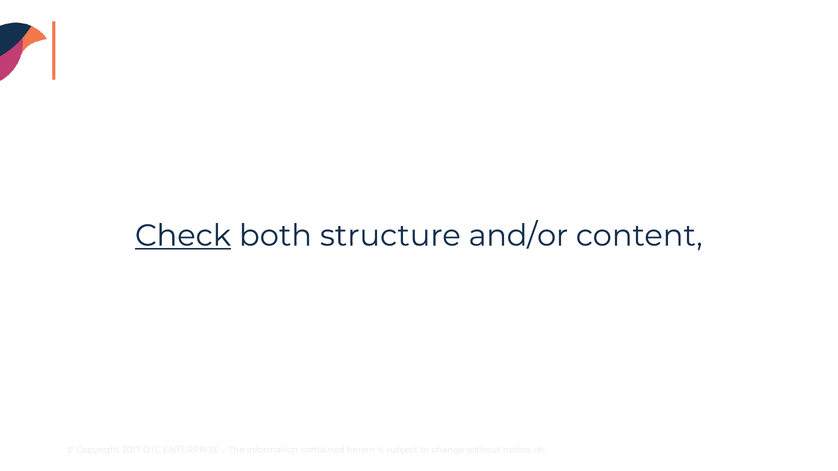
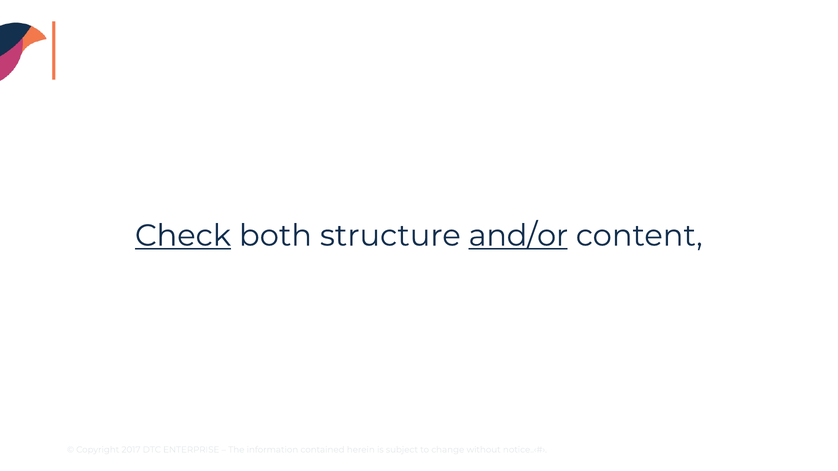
and/or underline: none -> present (518, 236)
